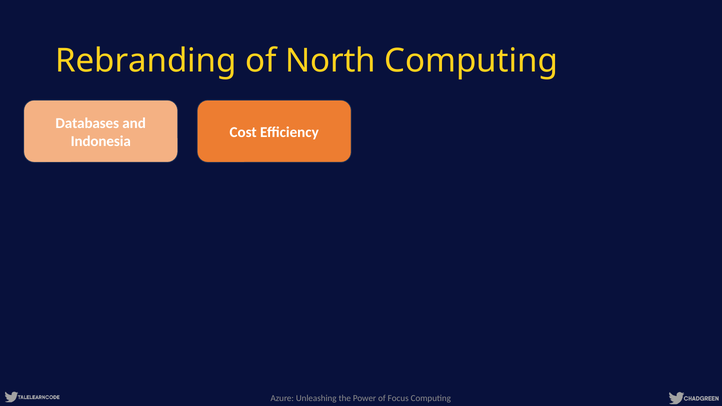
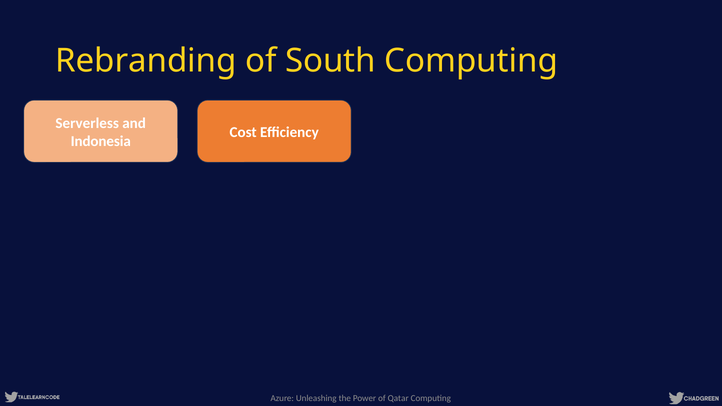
North: North -> South (331, 61)
Databases: Databases -> Serverless (87, 123)
Focus: Focus -> Qatar (398, 398)
